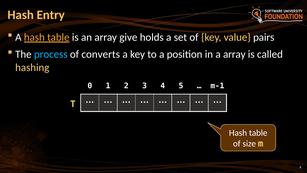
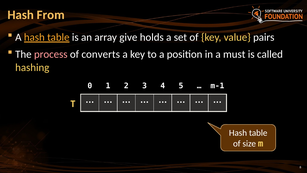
Entry: Entry -> From (51, 15)
process colour: light blue -> pink (51, 54)
a array: array -> must (234, 54)
